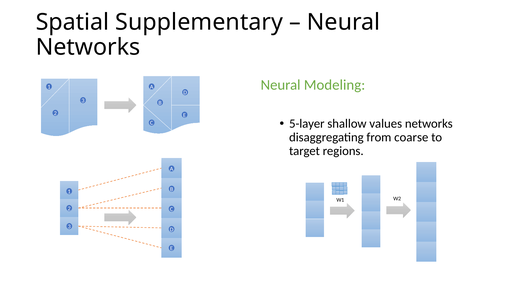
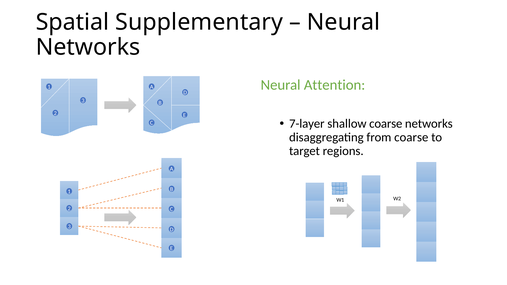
Modeling: Modeling -> Attention (335, 85)
5-layer: 5-layer -> 7-layer (307, 124)
shallow values: values -> coarse (386, 124)
